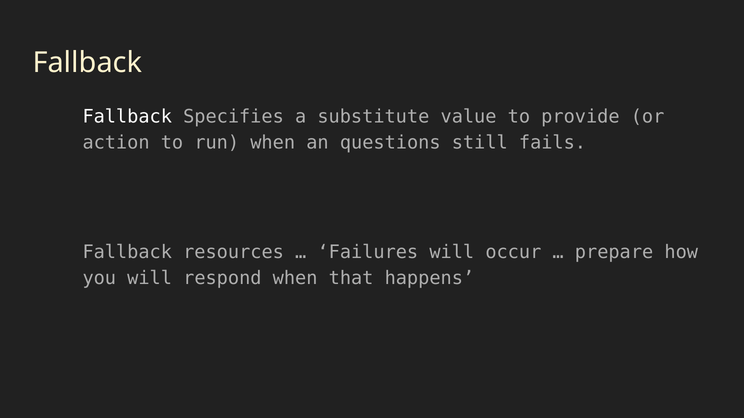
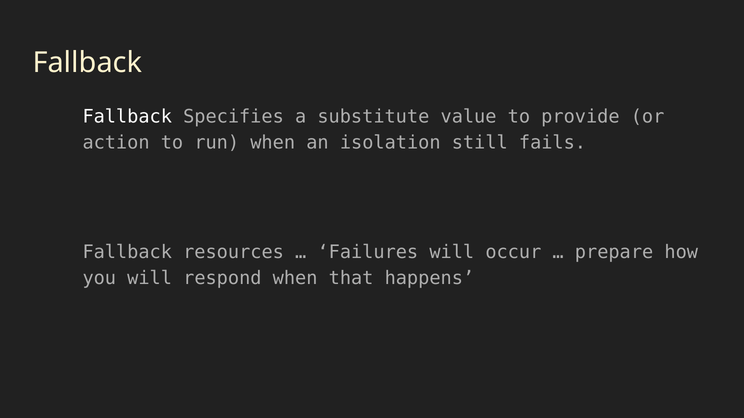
questions: questions -> isolation (390, 143)
